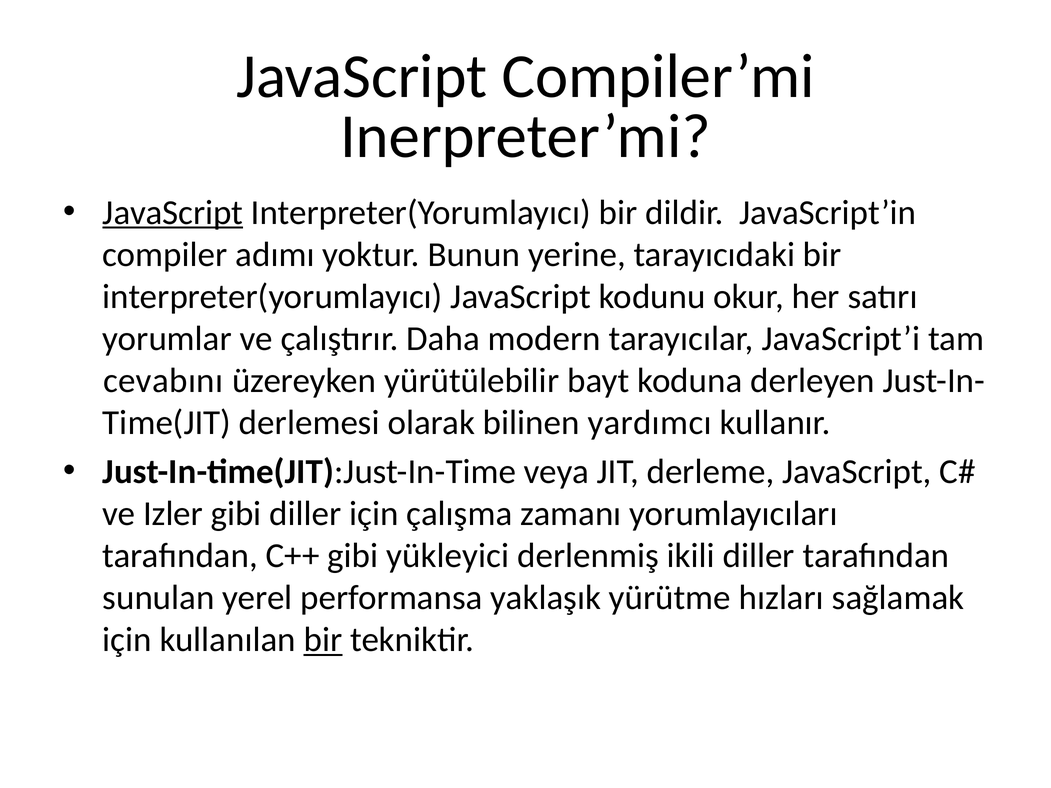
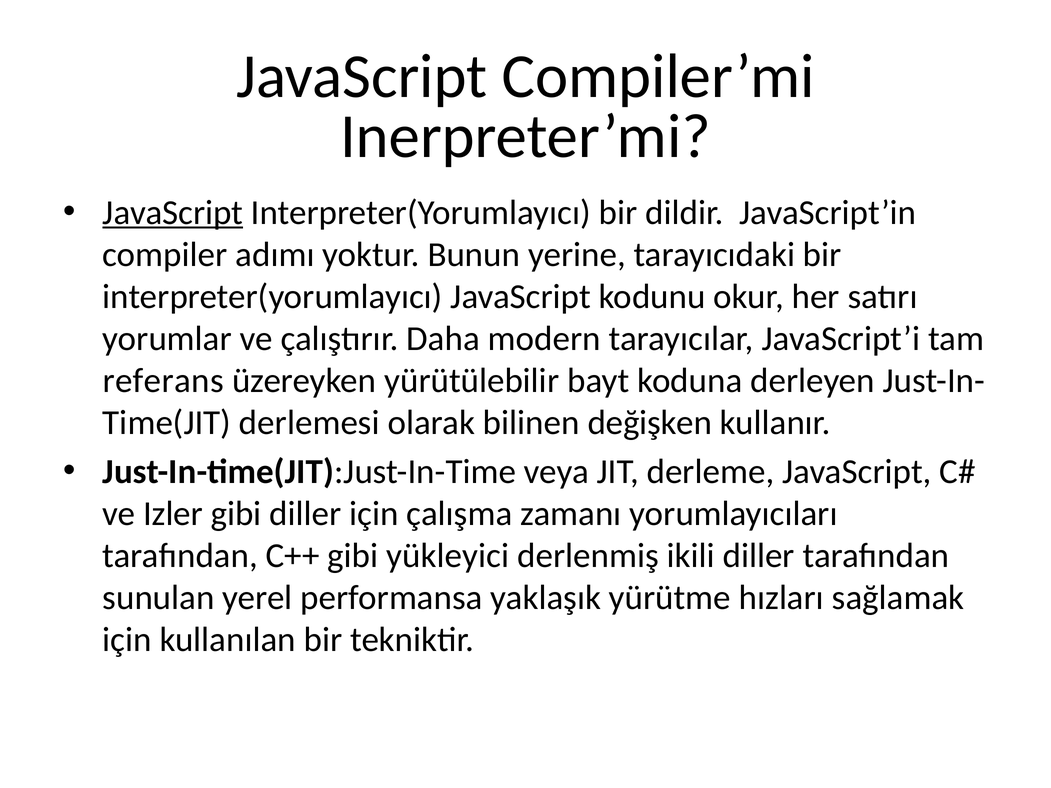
cevabını: cevabını -> referans (163, 381)
yardımcı: yardımcı -> değişken (650, 423)
bir underline: present -> none (323, 640)
